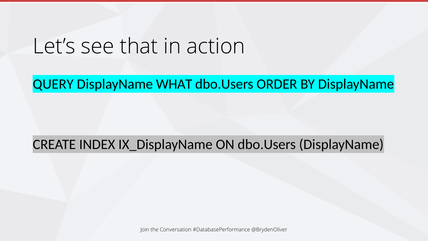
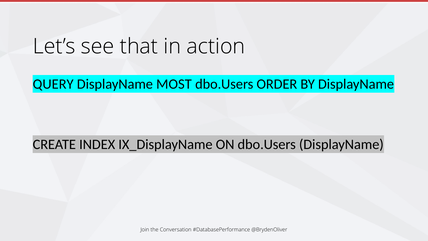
WHAT: WHAT -> MOST (174, 84)
